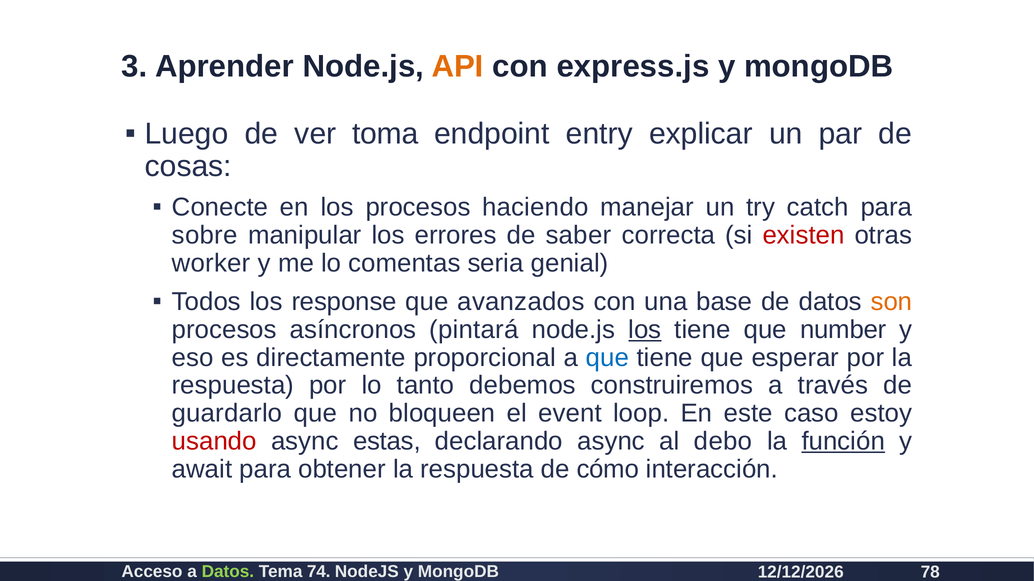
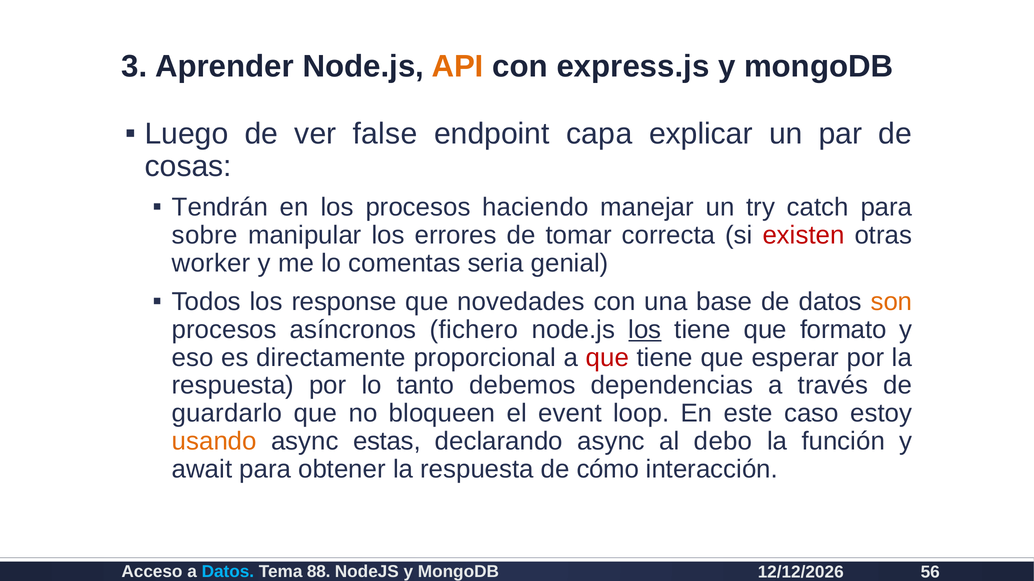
toma: toma -> false (385, 134)
entry: entry -> capa (599, 134)
Conecte: Conecte -> Tendrán (220, 208)
saber: saber -> tomar (579, 236)
avanzados: avanzados -> novedades (521, 302)
pintará: pintará -> fichero (474, 330)
number: number -> formato (843, 330)
que colour: blue -> red (607, 358)
construiremos: construiremos -> dependencias (672, 386)
usando colour: red -> orange (214, 442)
función underline: present -> none (843, 442)
Datos colour: light green -> light blue (228, 572)
74: 74 -> 88 (319, 572)
78: 78 -> 56 (930, 572)
